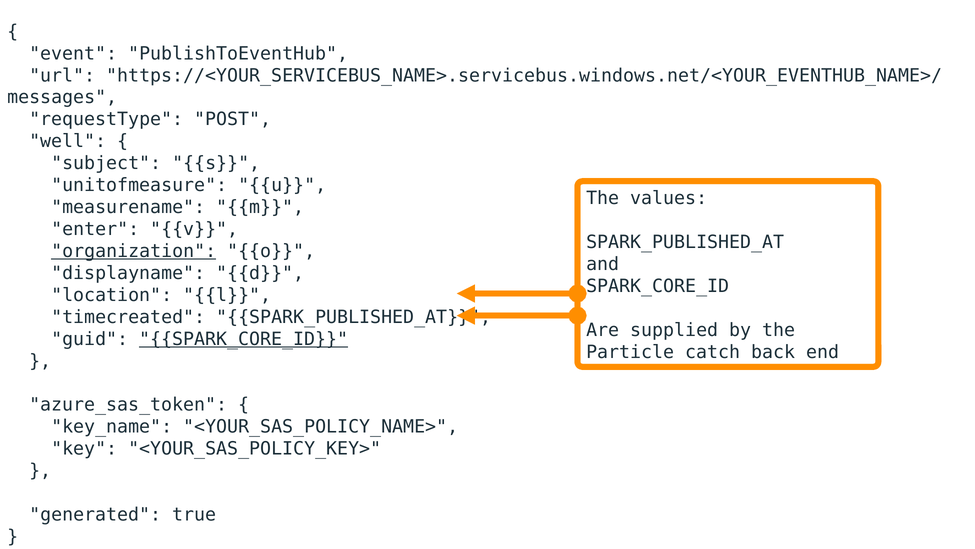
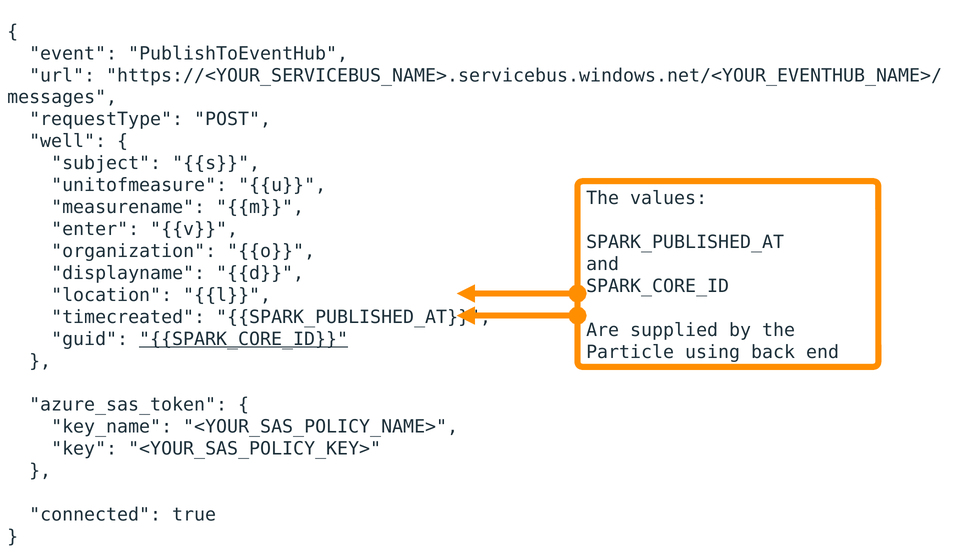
organization underline: present -> none (134, 251)
catch: catch -> using (713, 352)
generated: generated -> connected (95, 514)
